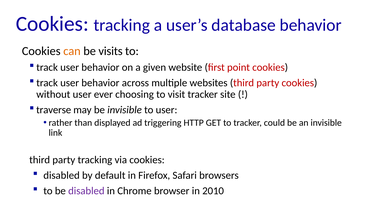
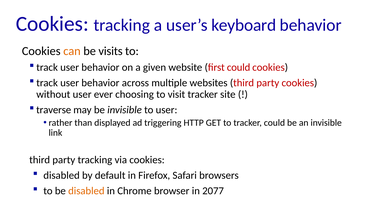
database: database -> keyboard (244, 25)
first point: point -> could (239, 67)
disabled colour: purple -> orange (86, 191)
2010: 2010 -> 2077 (213, 191)
